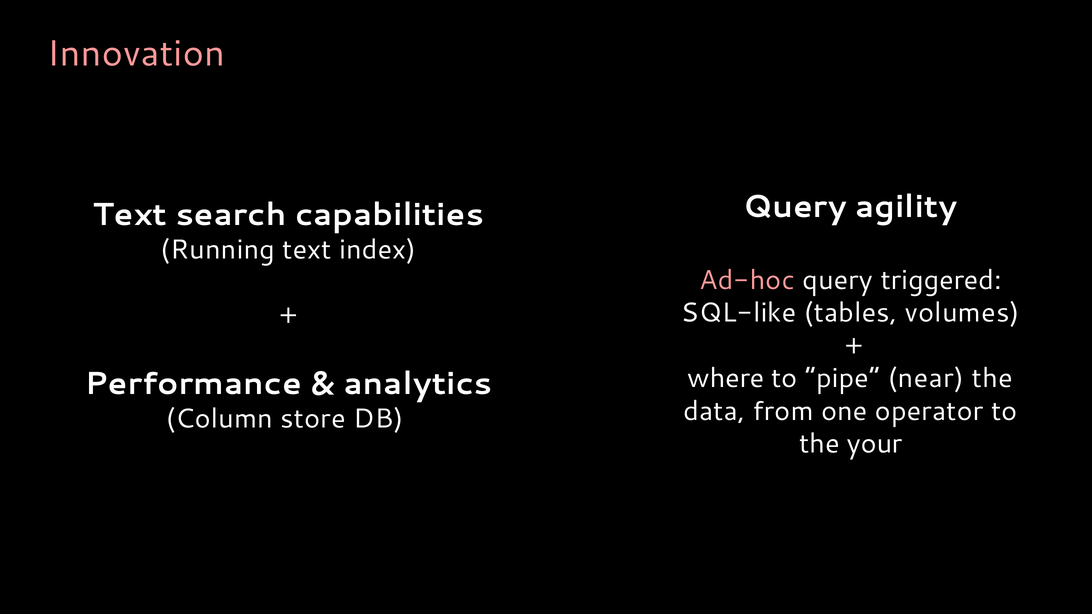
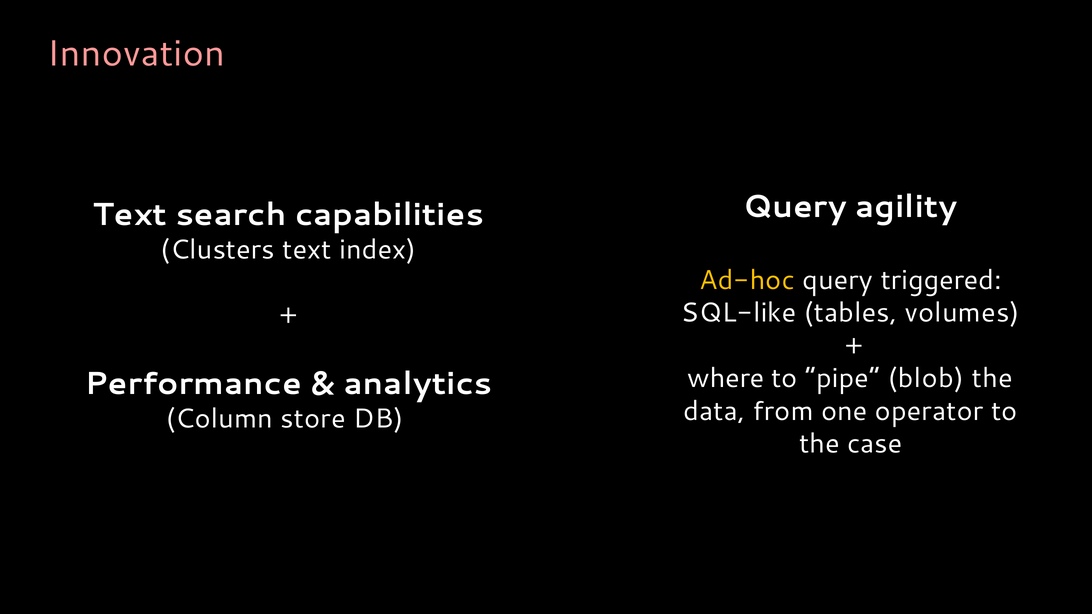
Running: Running -> Clusters (218, 250)
Ad-hoc colour: pink -> yellow (747, 280)
near: near -> blob (926, 379)
your: your -> case (875, 444)
